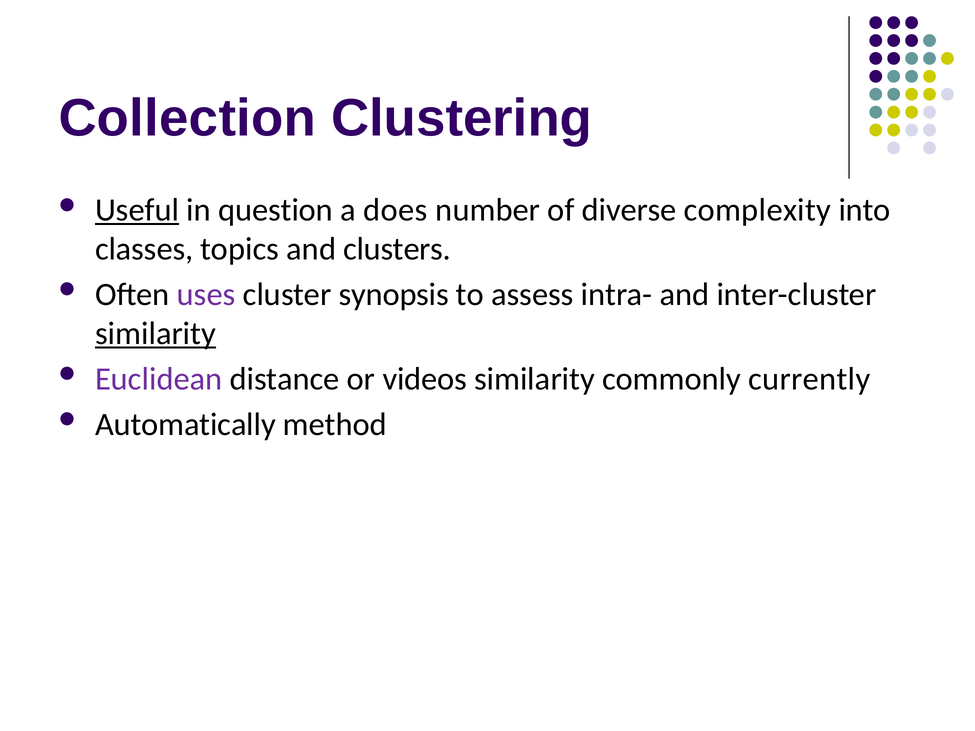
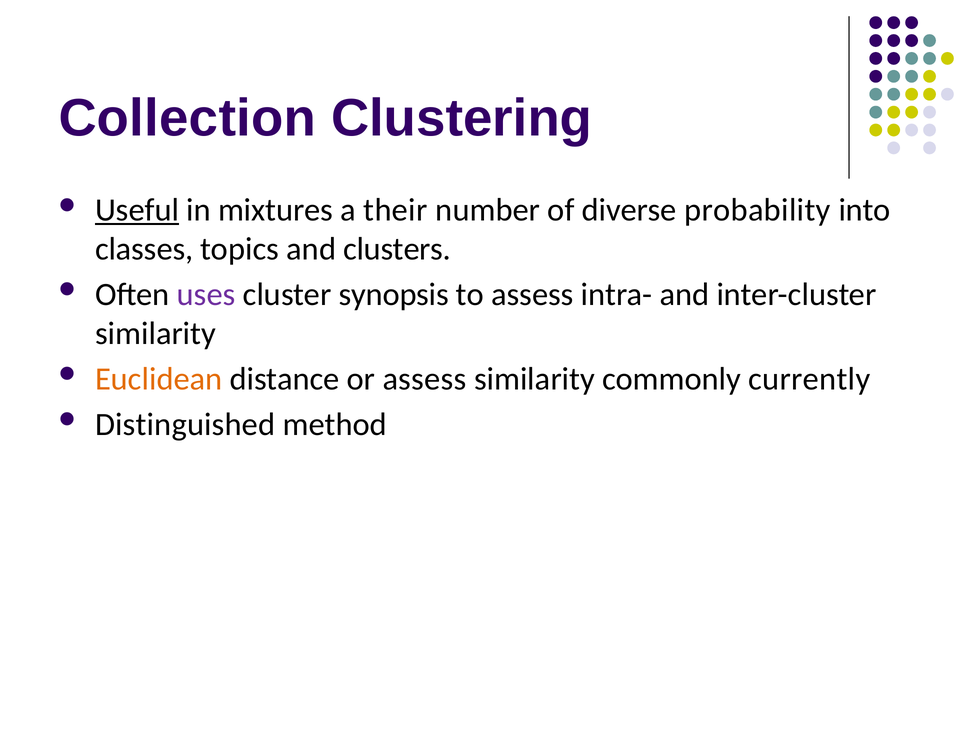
question: question -> mixtures (276, 210)
does: does -> their (395, 210)
complexity: complexity -> probability (757, 210)
similarity underline: present -> none (155, 333)
Euclidean colour: purple -> orange (159, 379)
or videos: videos -> assess (425, 379)
Automatically: Automatically -> Distinguished (185, 424)
